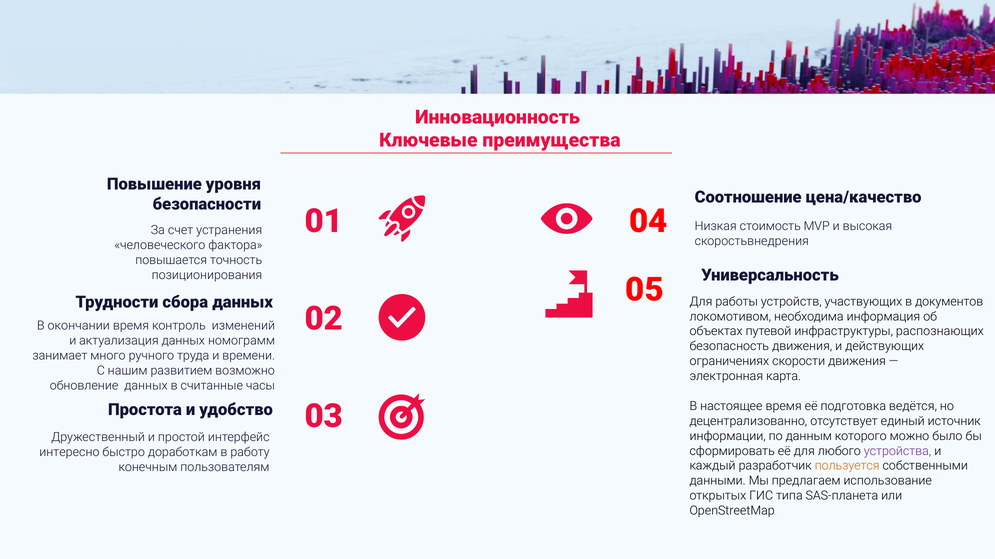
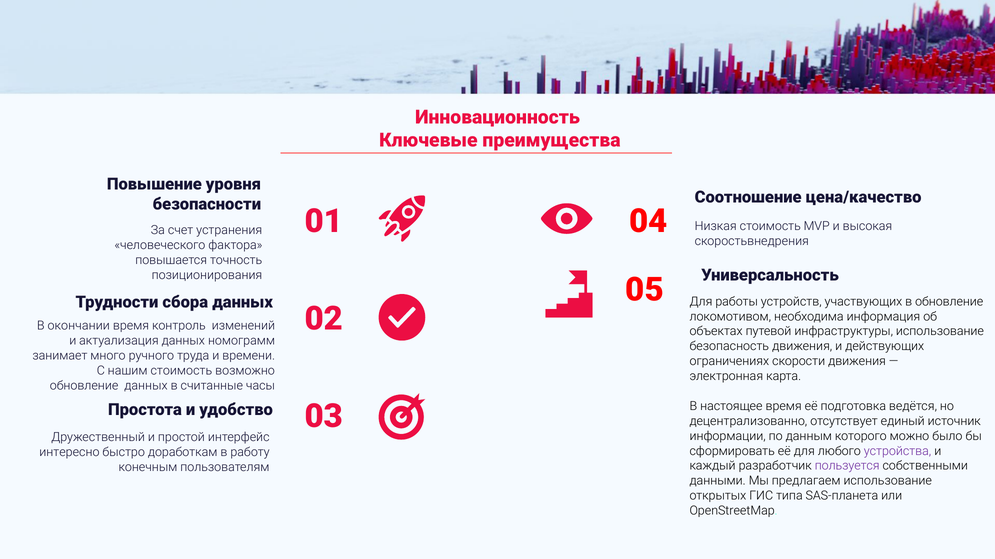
в документов: документов -> обновление (949, 302)
инфраструктуры распознающих: распознающих -> использование (940, 332)
нашим развитием: развитием -> стоимость (181, 371)
пользуется colour: orange -> purple (847, 466)
